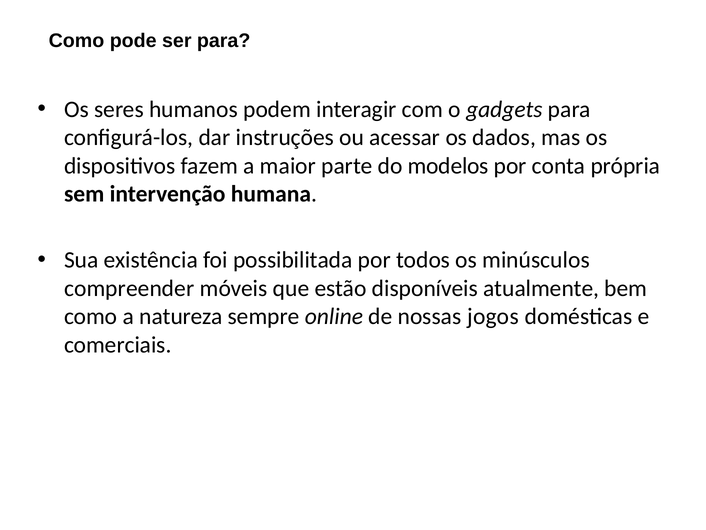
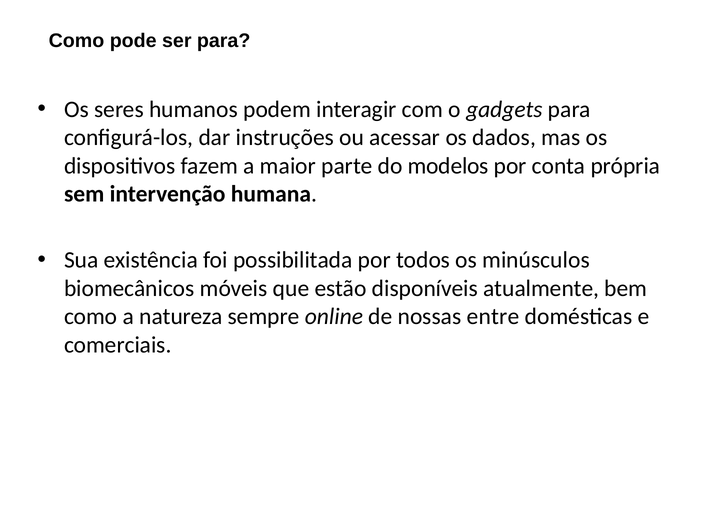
compreender: compreender -> biomecânicos (129, 288)
jogos: jogos -> entre (493, 316)
